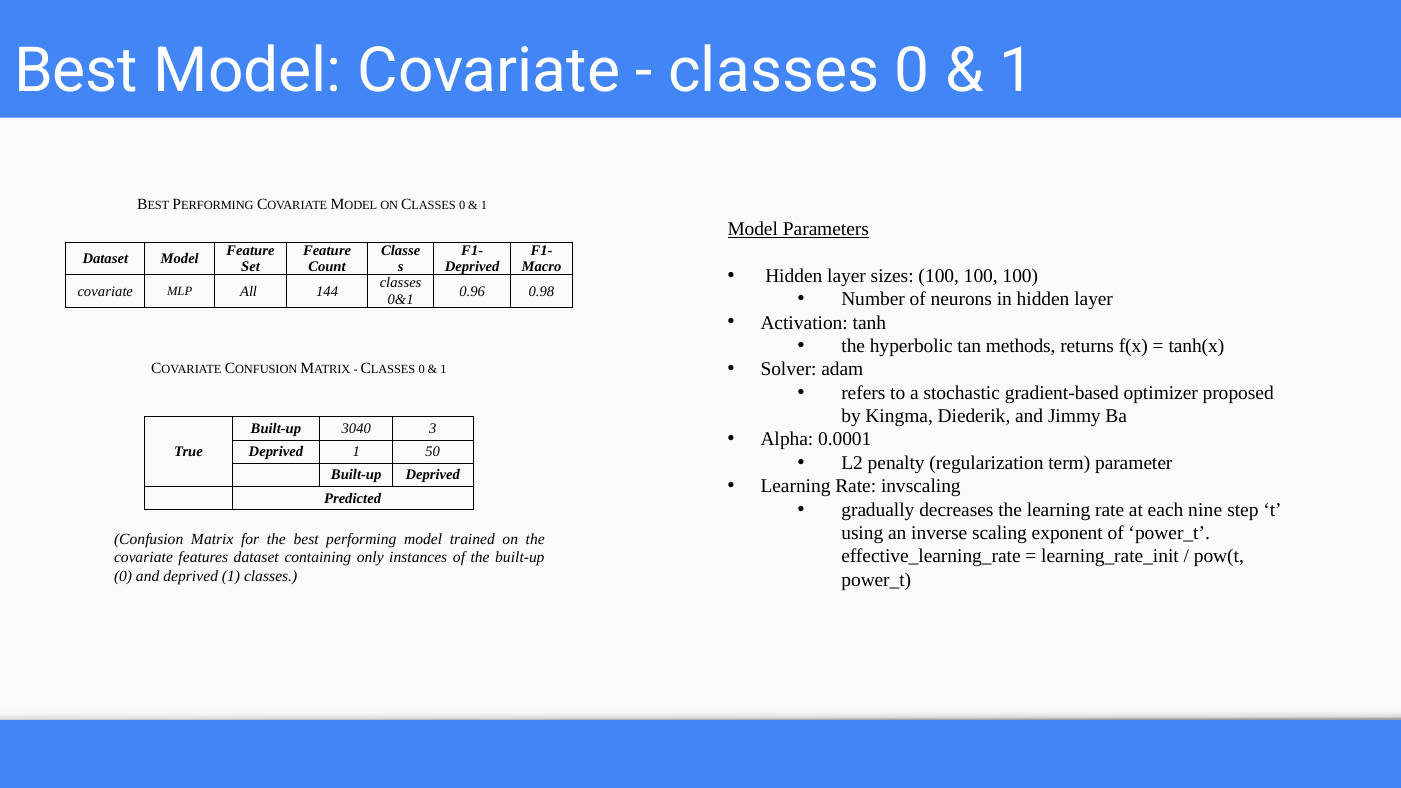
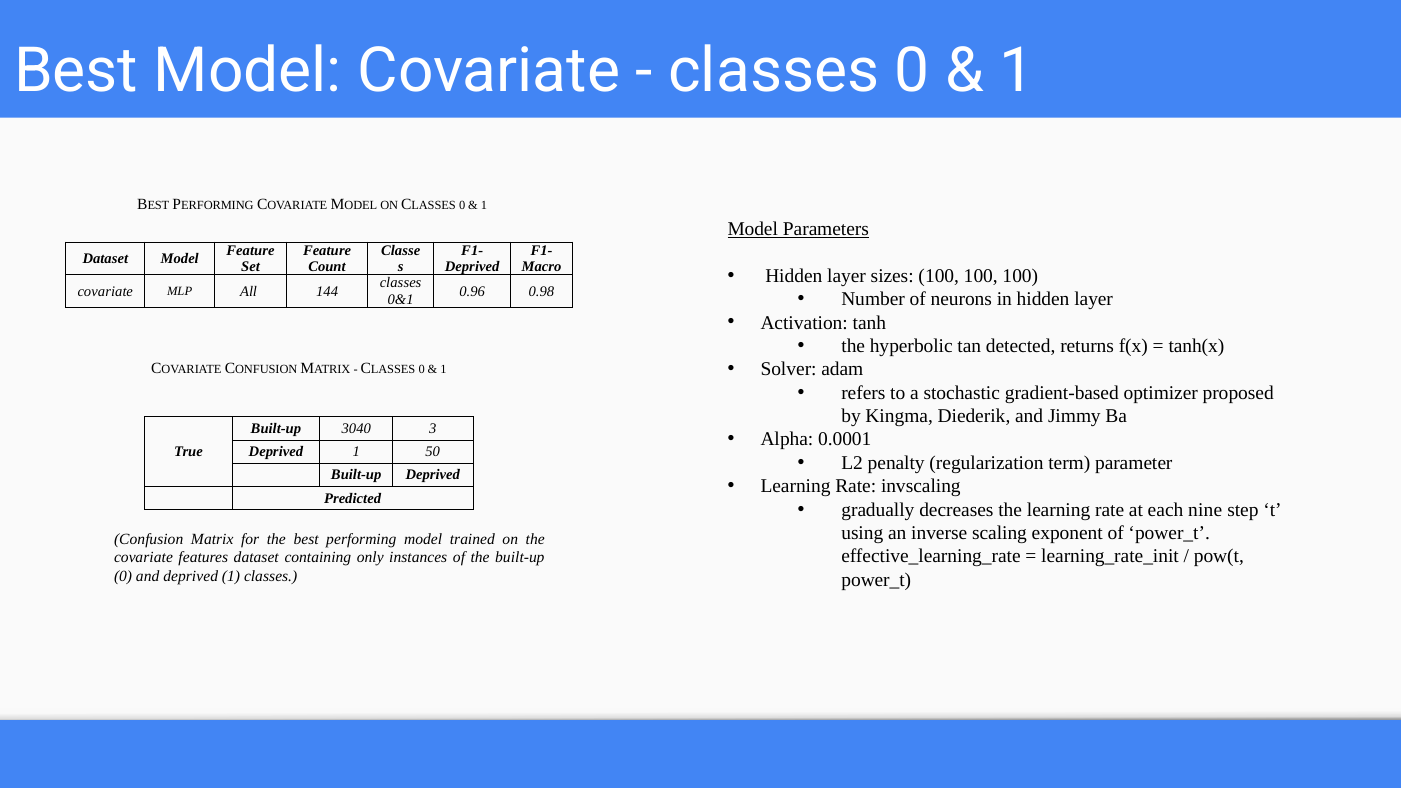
methods: methods -> detected (1021, 346)
